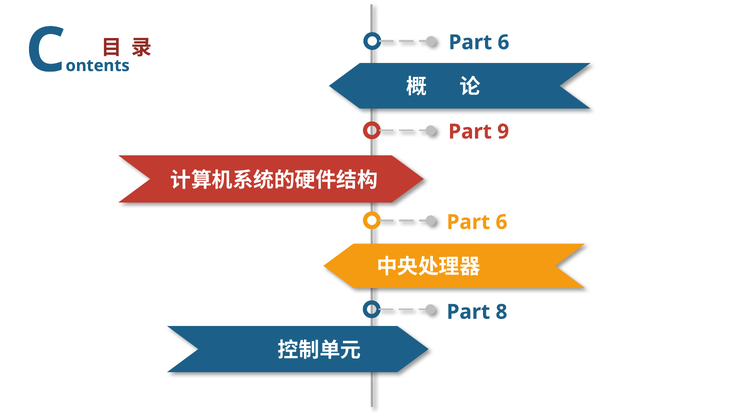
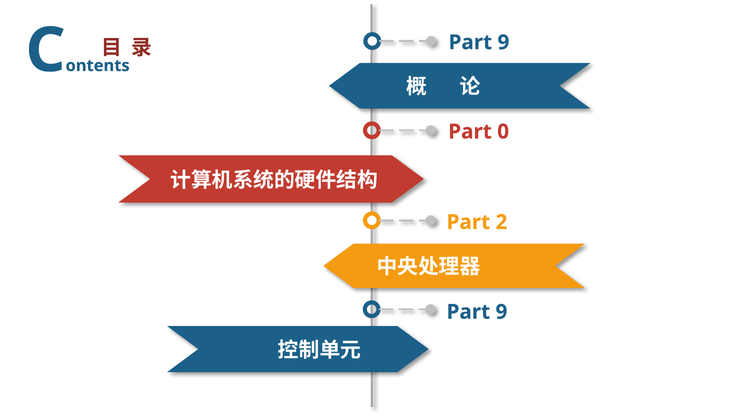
6: 6 -> 9 (503, 42)
9: 9 -> 0 (503, 132)
6: 6 -> 2 (501, 222)
8: 8 -> 9 (501, 312)
